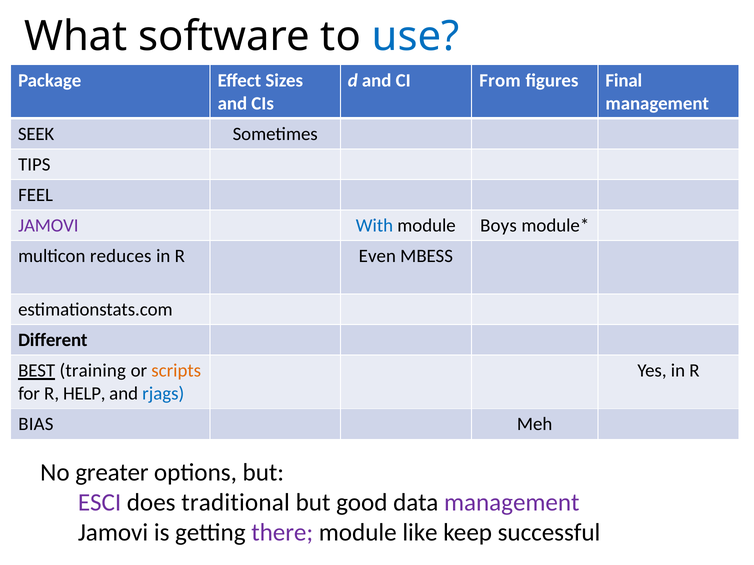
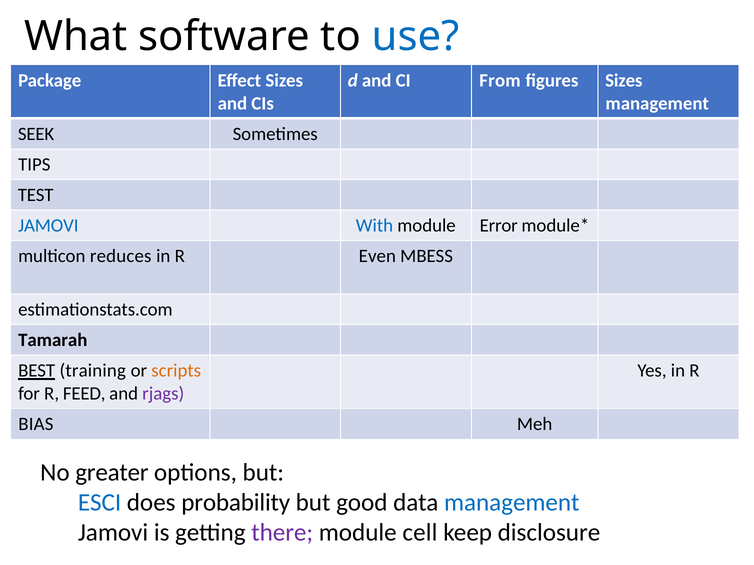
figures Final: Final -> Sizes (624, 80)
FEEL: FEEL -> TEST (36, 195)
JAMOVI colour: purple -> blue (48, 226)
Boys: Boys -> Error (499, 226)
Different: Different -> Tamarah (53, 340)
HELP: HELP -> FEED (84, 394)
rjags colour: blue -> purple (163, 394)
ESCI colour: purple -> blue (100, 503)
traditional: traditional -> probability (236, 503)
management colour: purple -> blue (512, 503)
like: like -> cell (420, 533)
successful: successful -> disclosure (549, 533)
